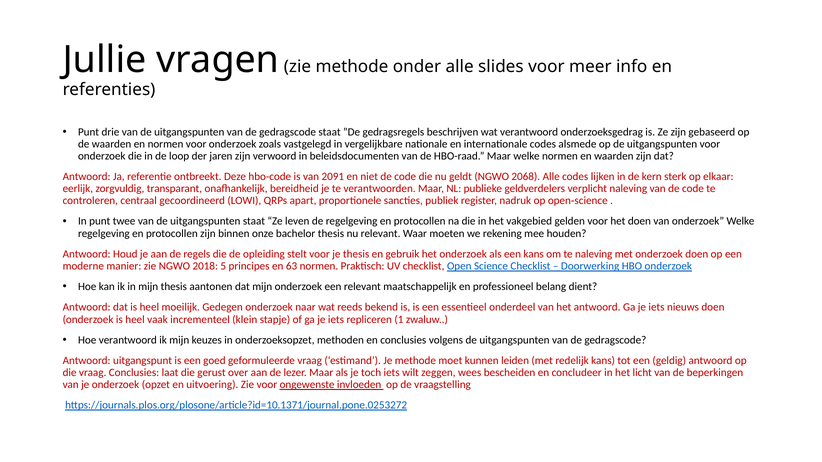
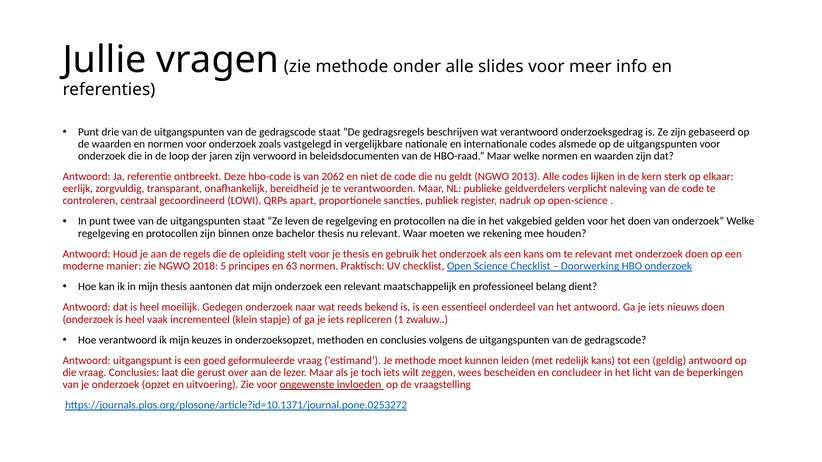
2091: 2091 -> 2062 (333, 177)
2068: 2068 -> 2013 (526, 177)
te naleving: naleving -> relevant (594, 254)
